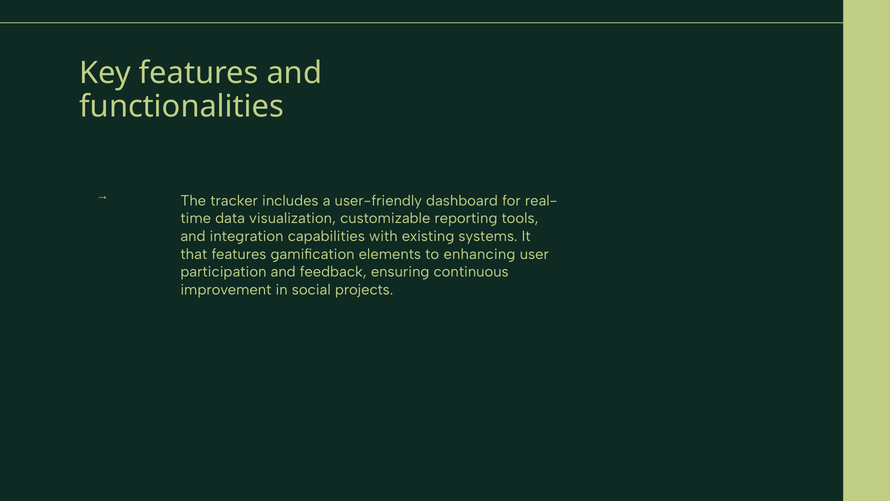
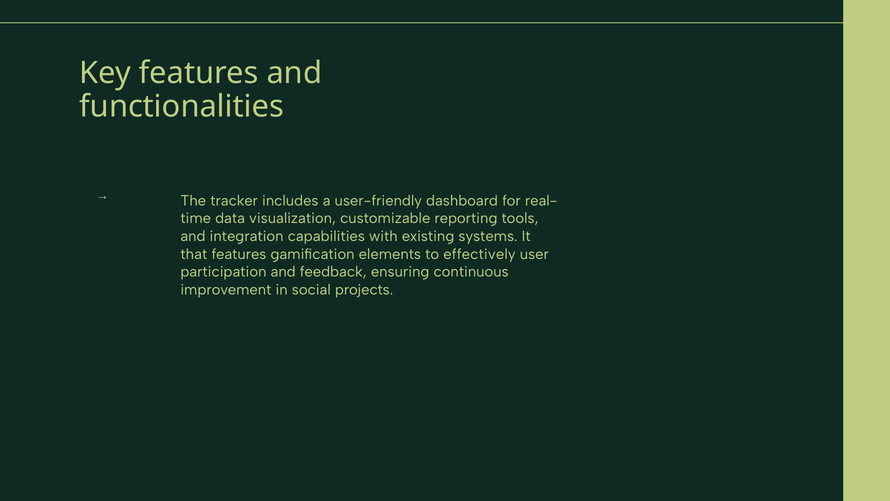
enhancing: enhancing -> effectively (479, 254)
